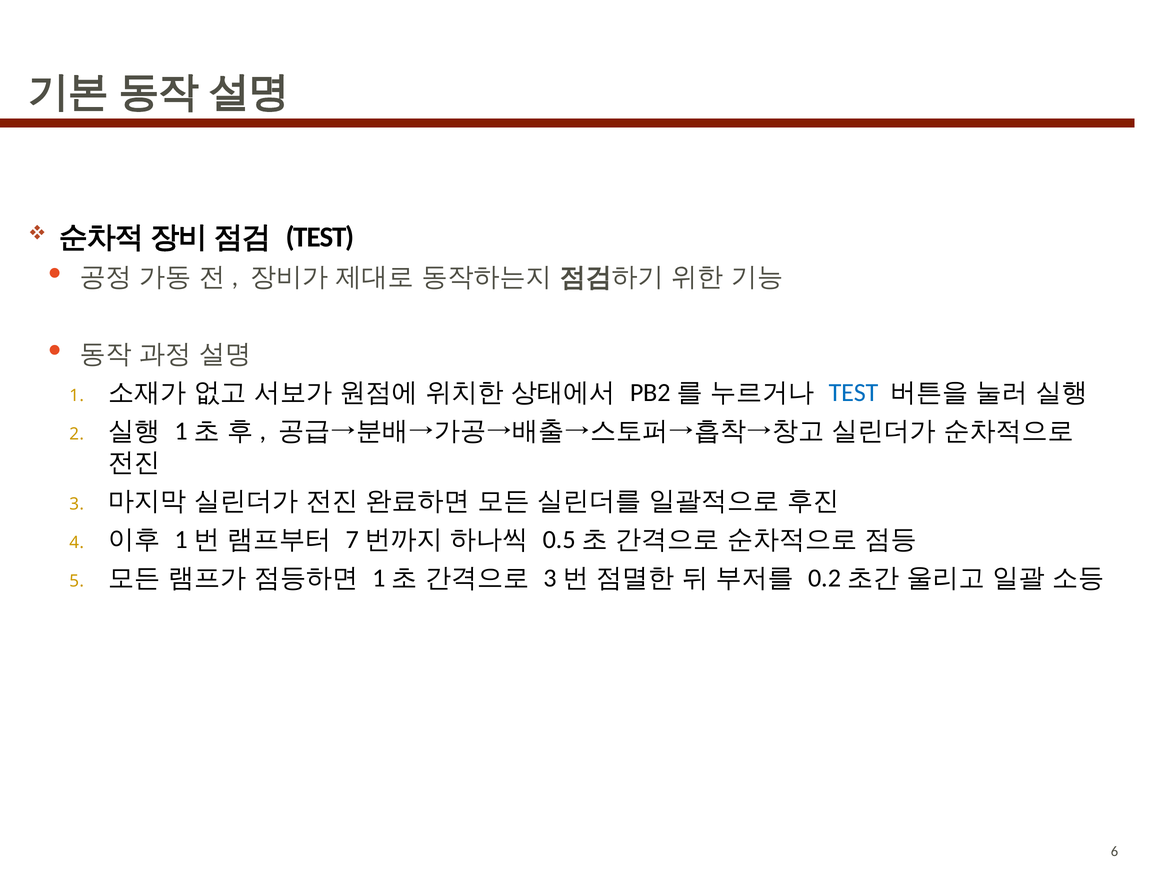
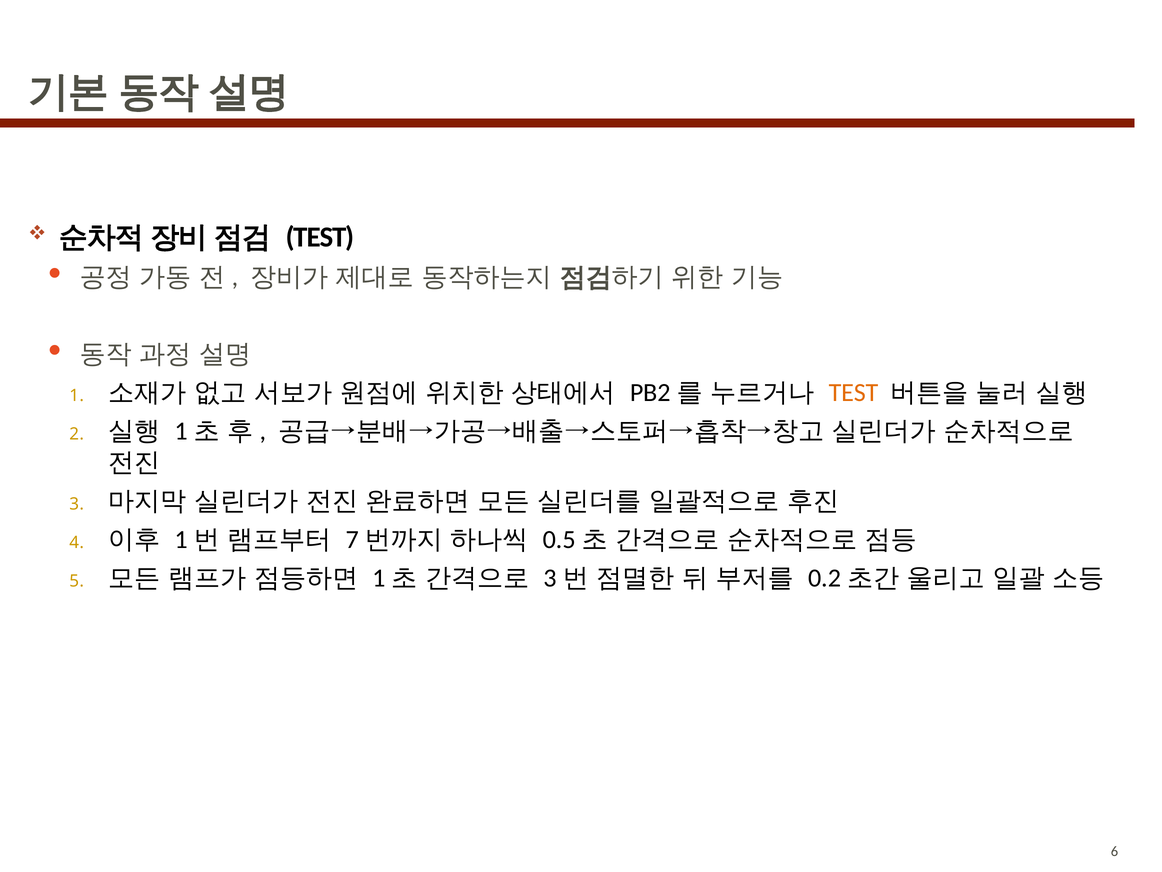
TEST colour: blue -> orange (853, 393)
